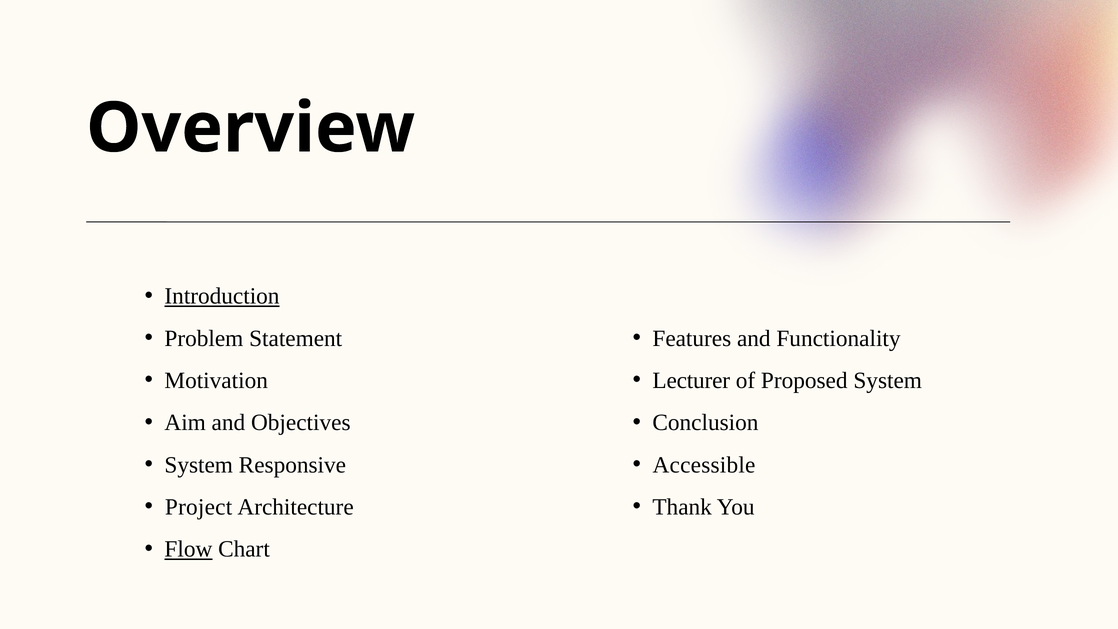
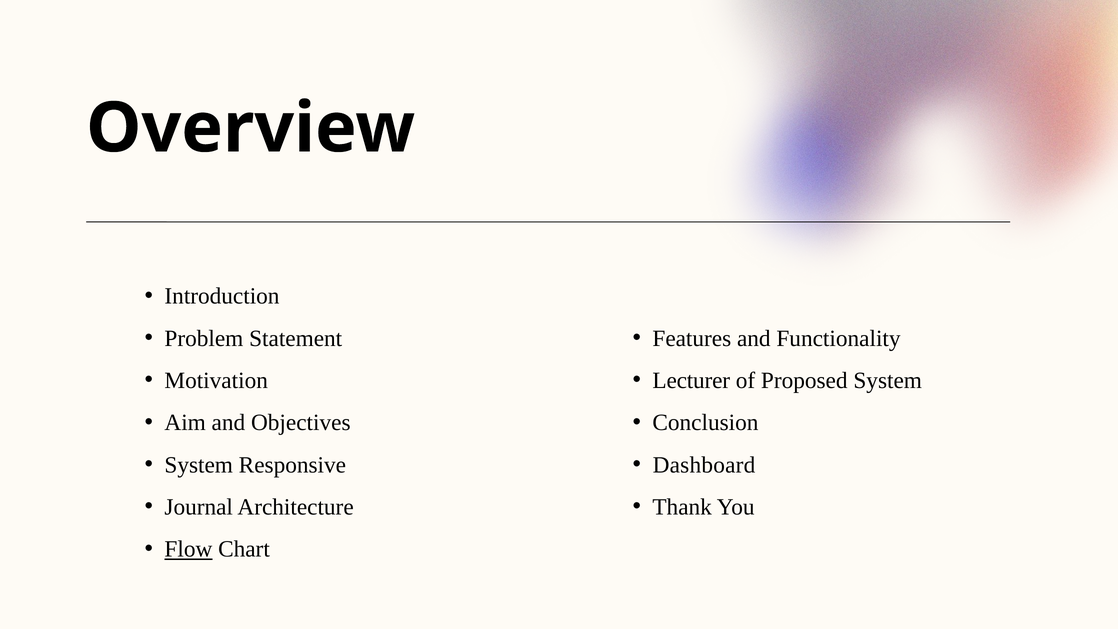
Introduction underline: present -> none (222, 296)
Accessible: Accessible -> Dashboard (704, 465)
Project: Project -> Journal (199, 507)
